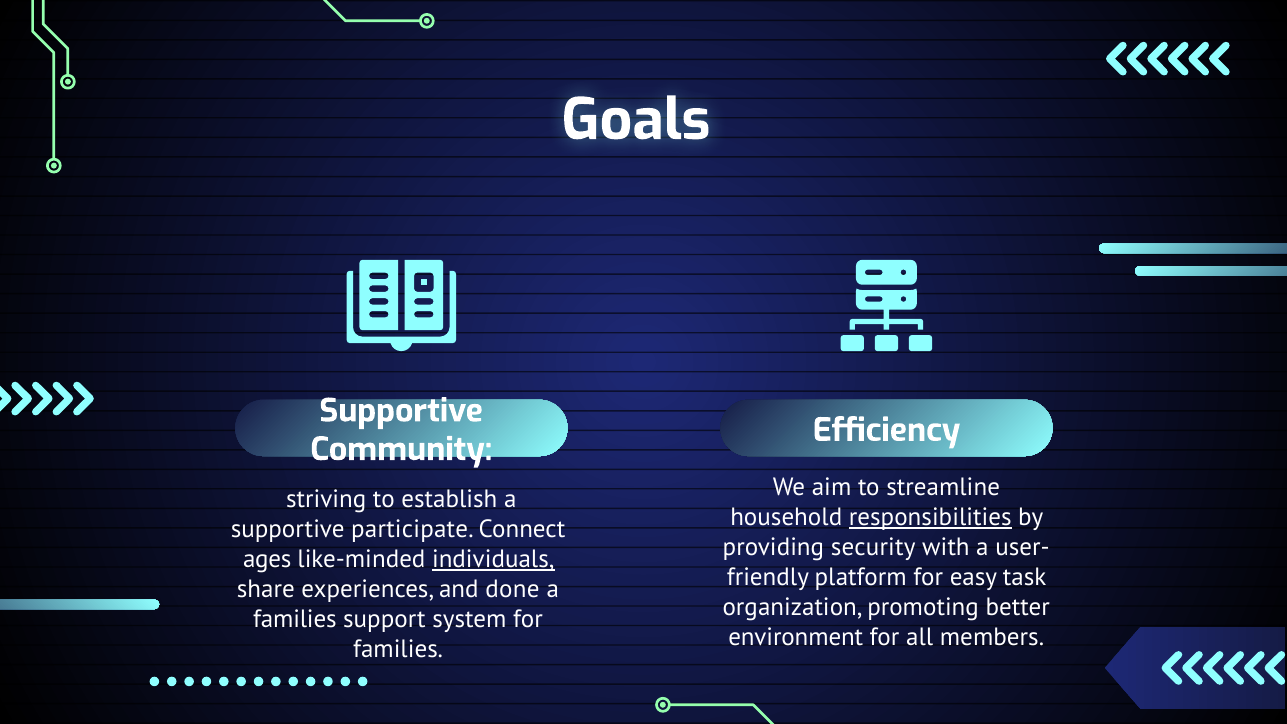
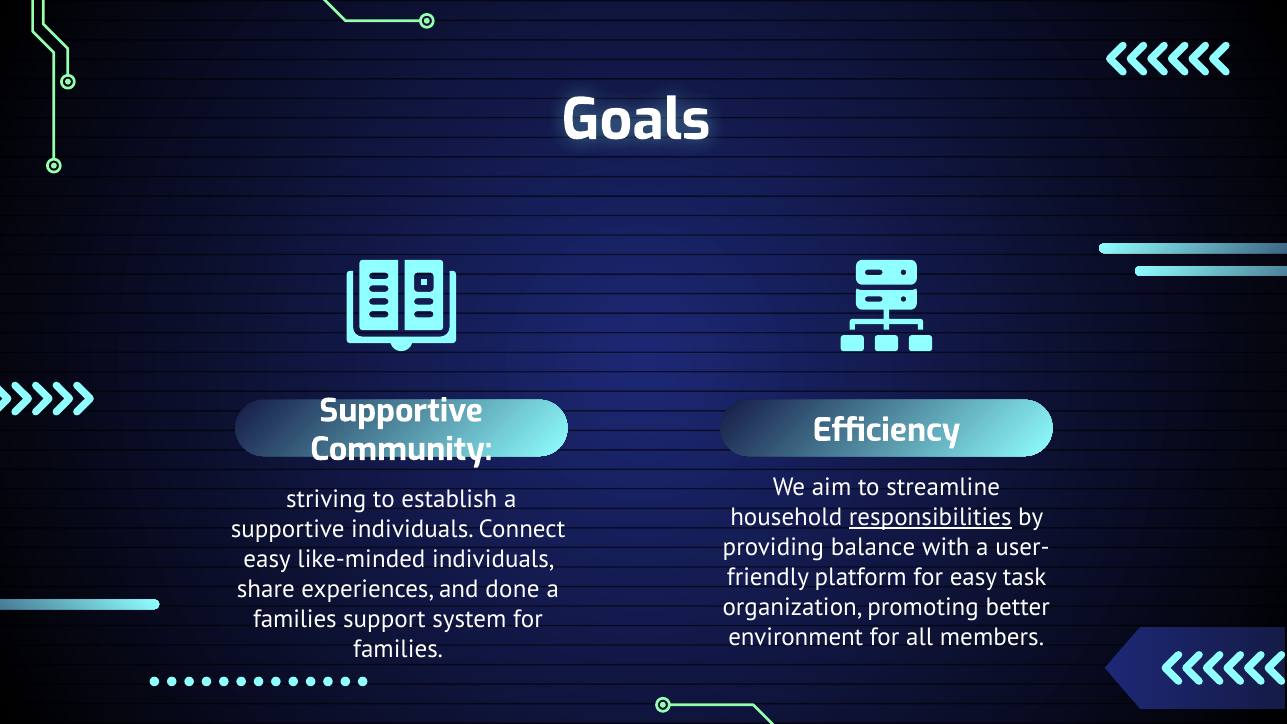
supportive participate: participate -> individuals (412, 529)
security: security -> balance (873, 547)
ages: ages -> easy (267, 559)
individuals underline: present -> none (493, 559)
